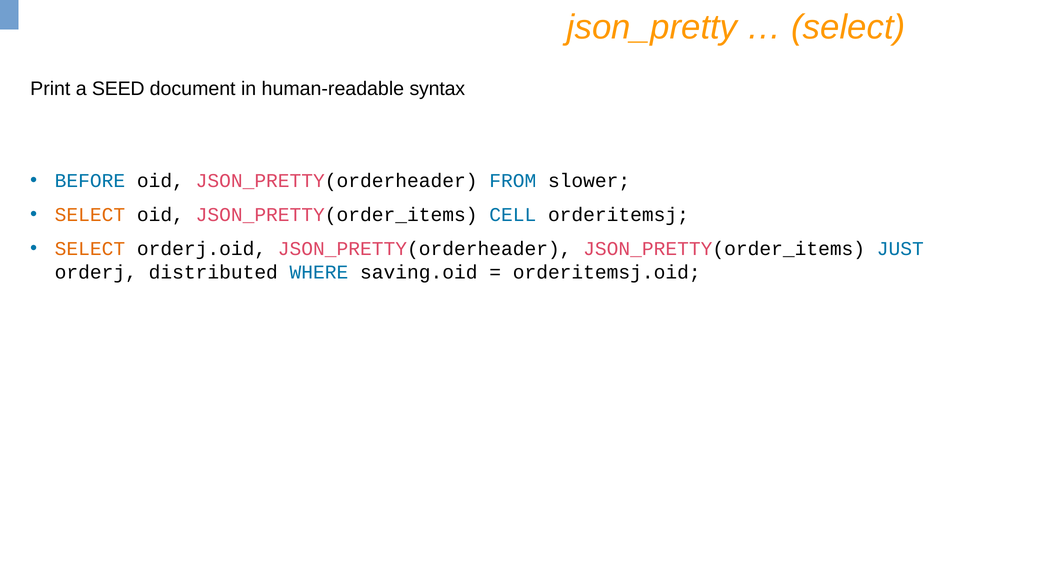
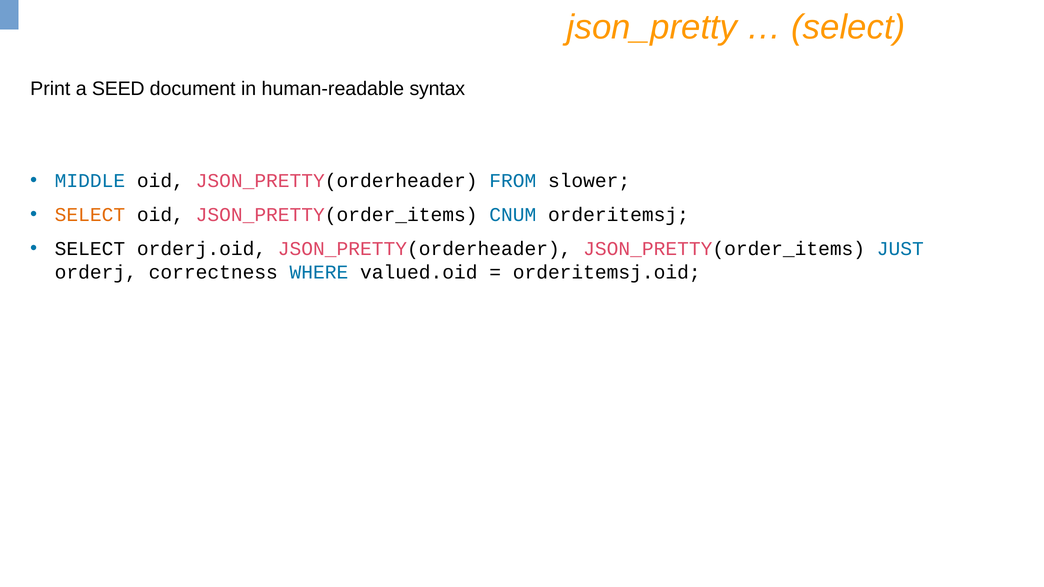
BEFORE: BEFORE -> MIDDLE (90, 181)
CELL: CELL -> CNUM (513, 215)
SELECT colour: orange -> black (90, 249)
distributed: distributed -> correctness (213, 272)
saving.oid: saving.oid -> valued.oid (419, 272)
